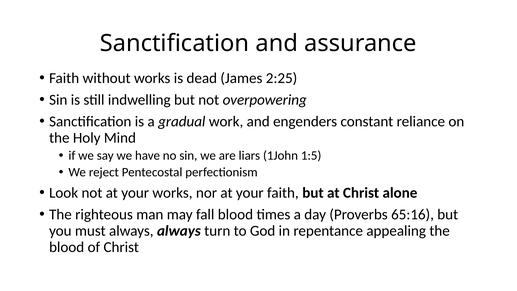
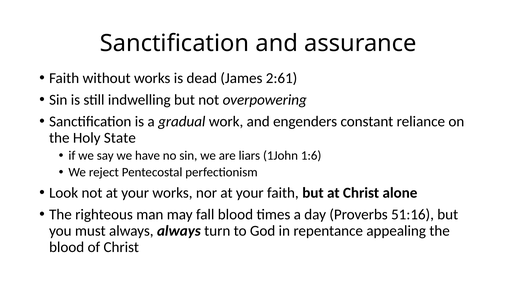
2:25: 2:25 -> 2:61 (282, 78)
Mind: Mind -> State (120, 138)
1:5: 1:5 -> 1:6 (311, 156)
65:16: 65:16 -> 51:16 (413, 214)
